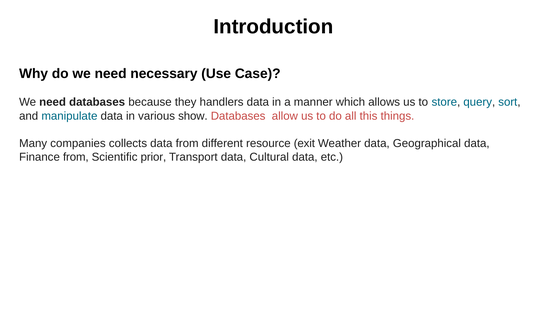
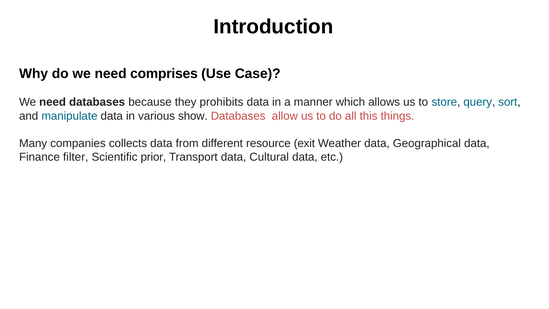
necessary: necessary -> comprises (164, 73)
handlers: handlers -> prohibits (222, 102)
Finance from: from -> filter (76, 157)
